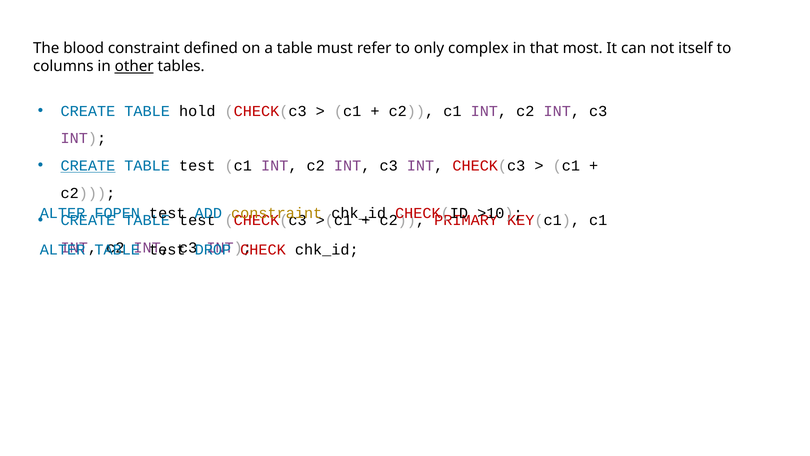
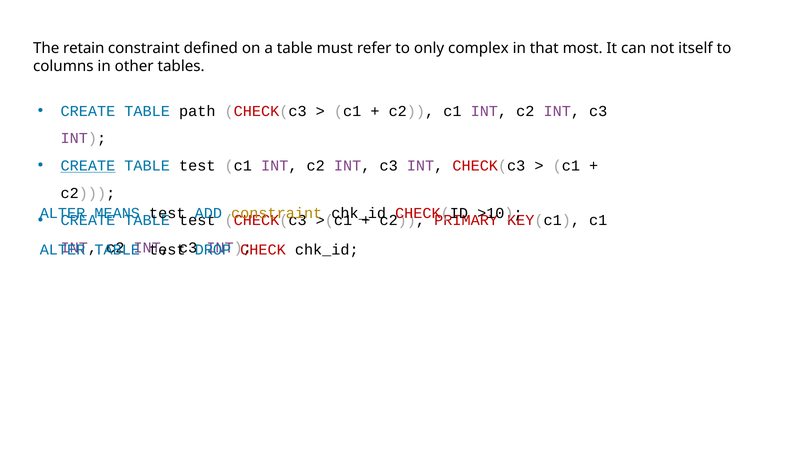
blood: blood -> retain (84, 48)
other underline: present -> none (134, 66)
hold: hold -> path (197, 111)
FOPEN: FOPEN -> MEANS (117, 213)
